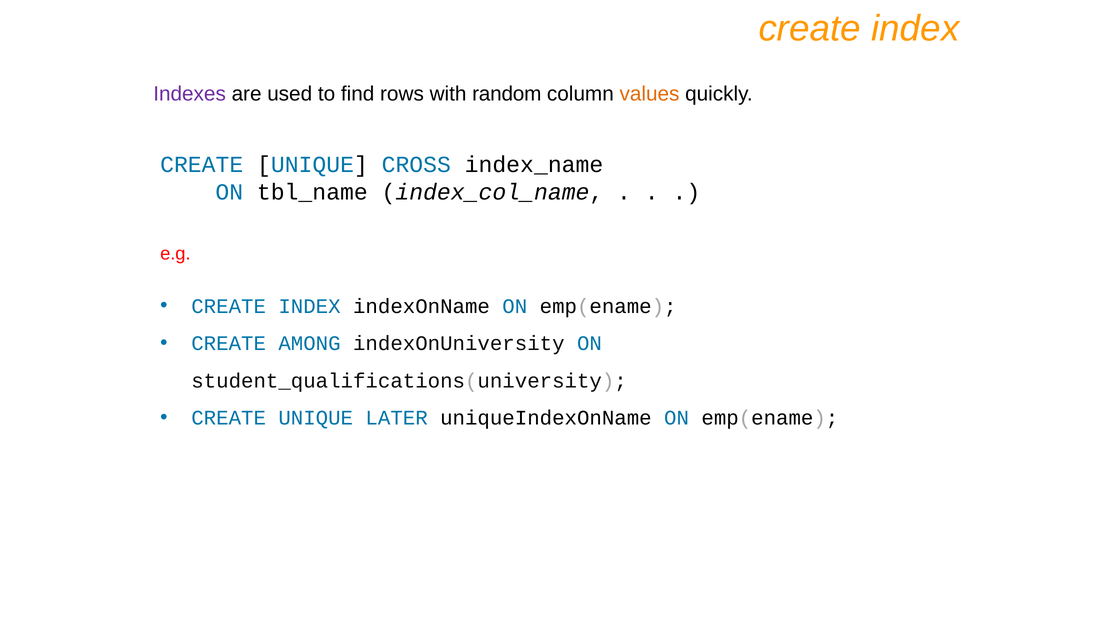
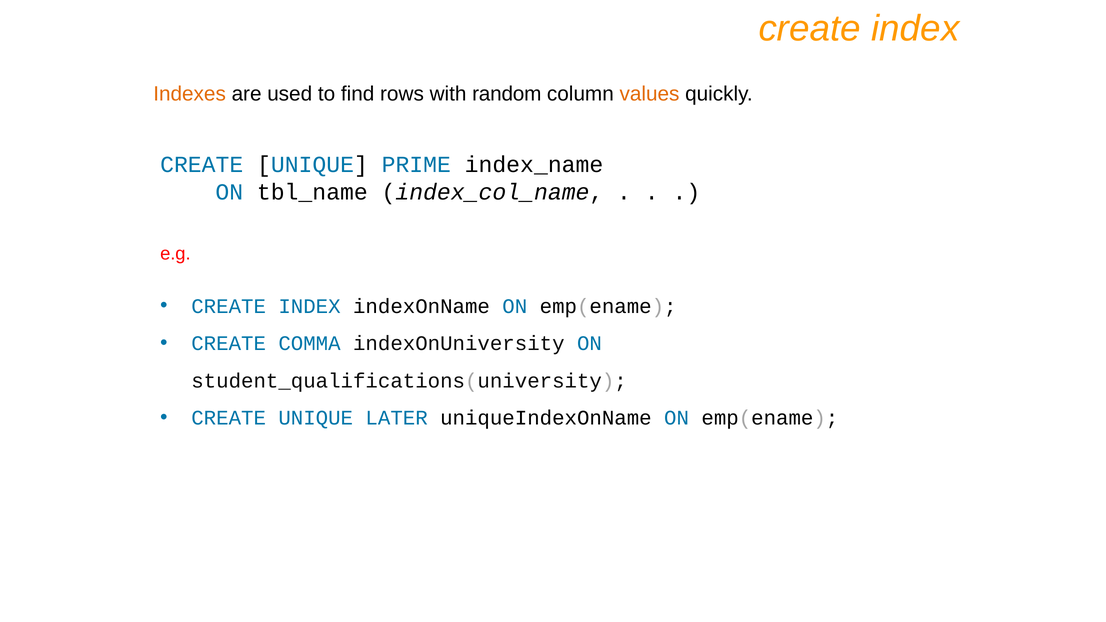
Indexes colour: purple -> orange (190, 94)
CROSS: CROSS -> PRIME (416, 165)
AMONG: AMONG -> COMMA (310, 344)
